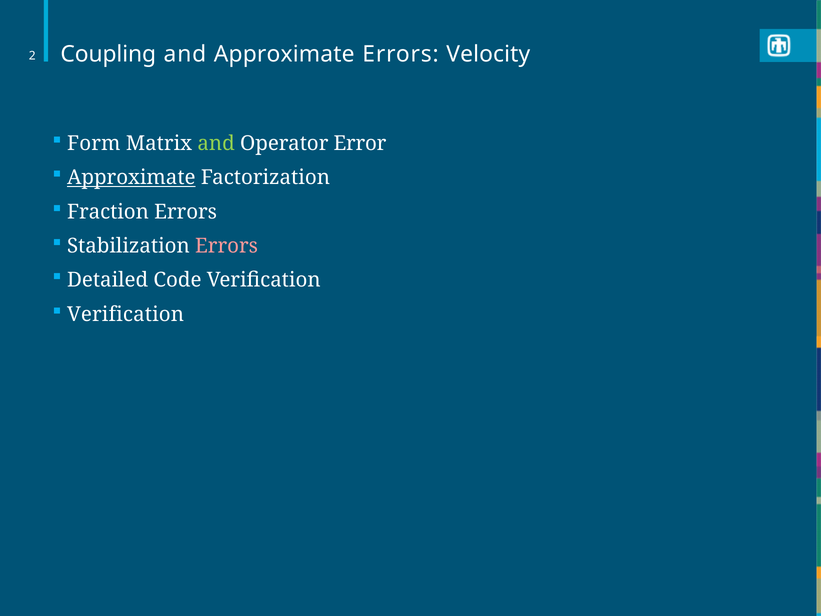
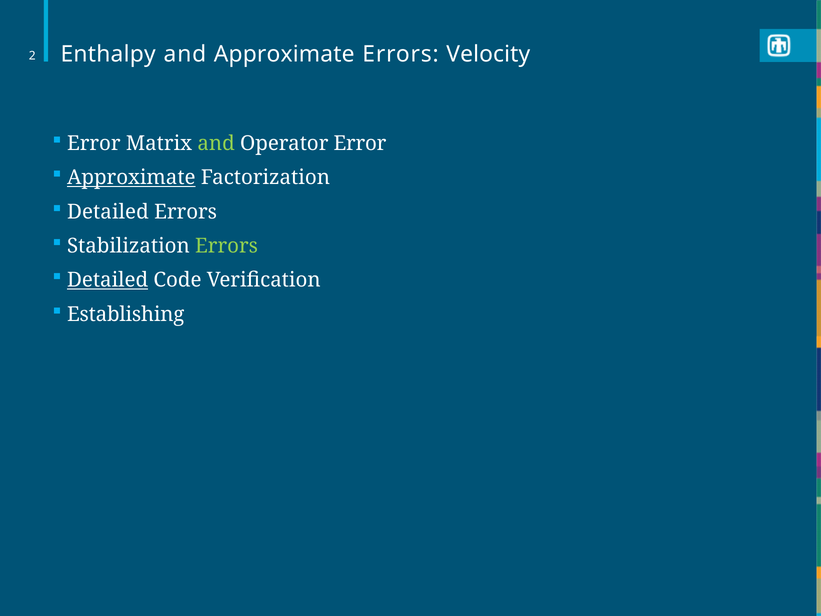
Coupling: Coupling -> Enthalpy (108, 54)
Form: Form -> Error (94, 143)
Fraction: Fraction -> Detailed (108, 212)
Errors colour: pink -> light green (227, 246)
Detailed underline: none -> present (108, 280)
Verification: Verification -> Establishing (126, 314)
